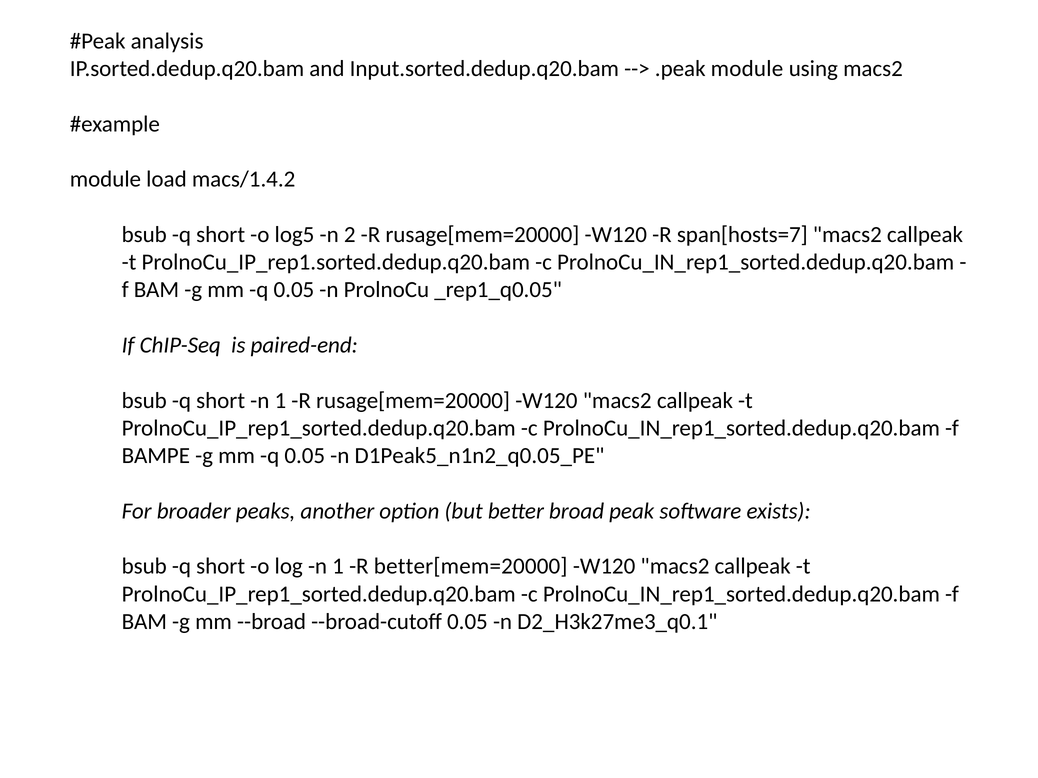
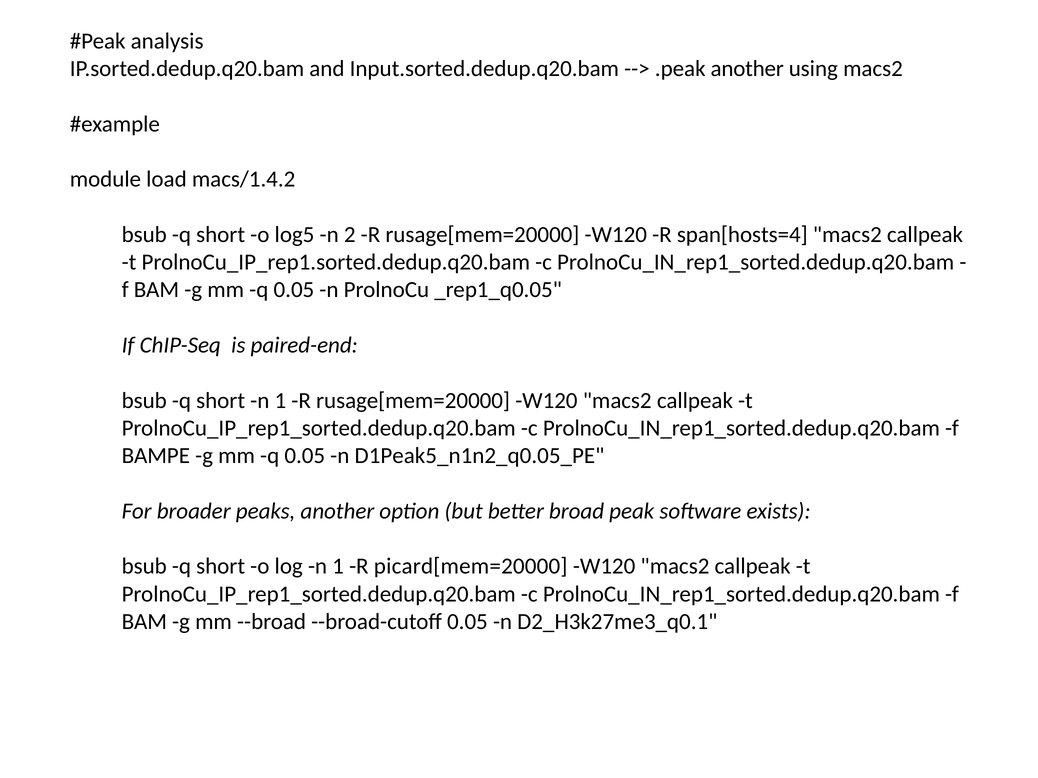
.peak module: module -> another (747, 69)
span[hosts=7: span[hosts=7 -> span[hosts=4 (742, 235)
better[mem=20000: better[mem=20000 -> picard[mem=20000 (471, 567)
